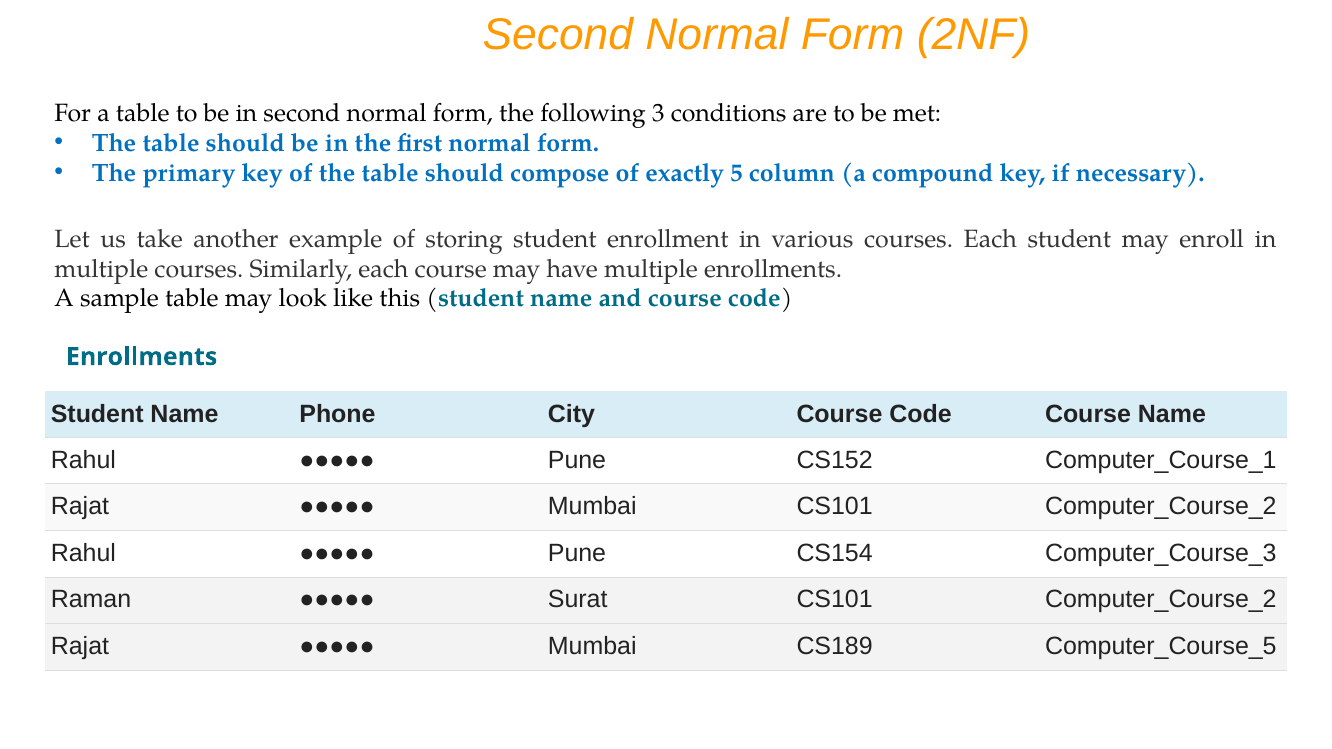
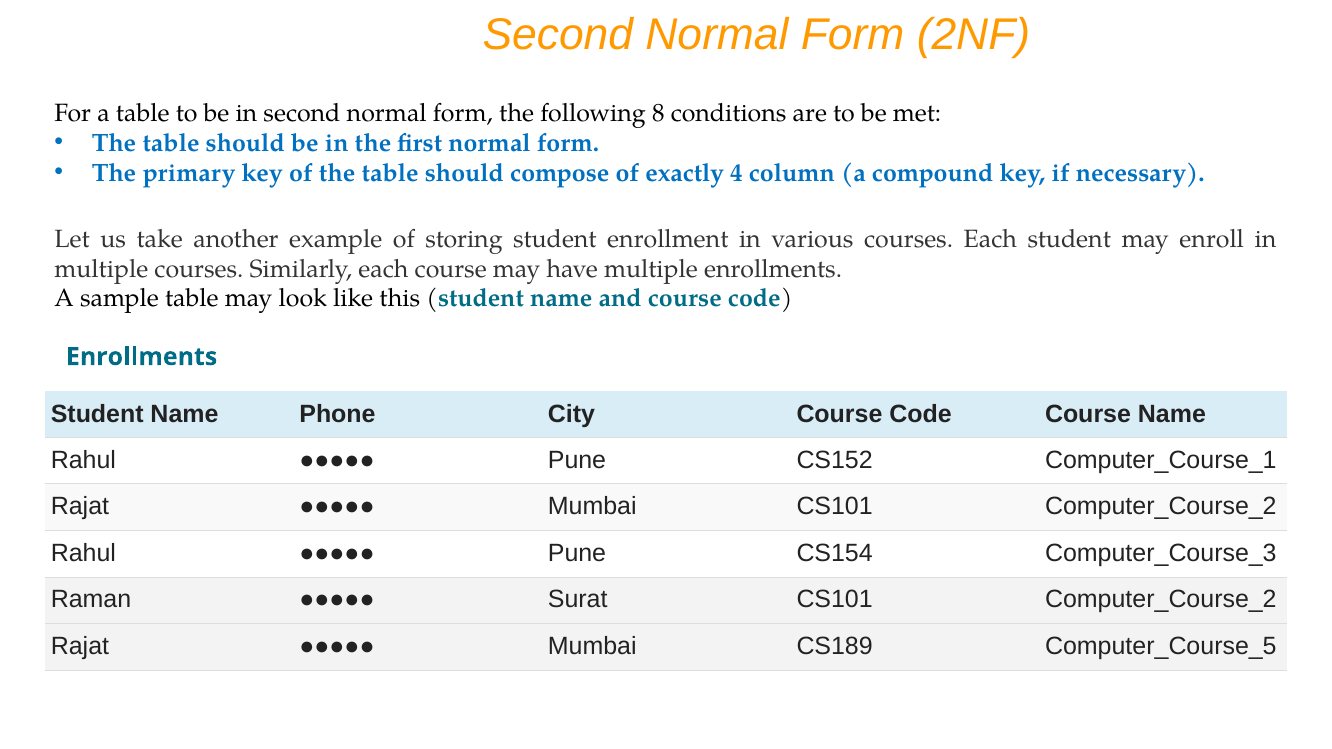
3: 3 -> 8 (658, 113)
5: 5 -> 4 (736, 173)
